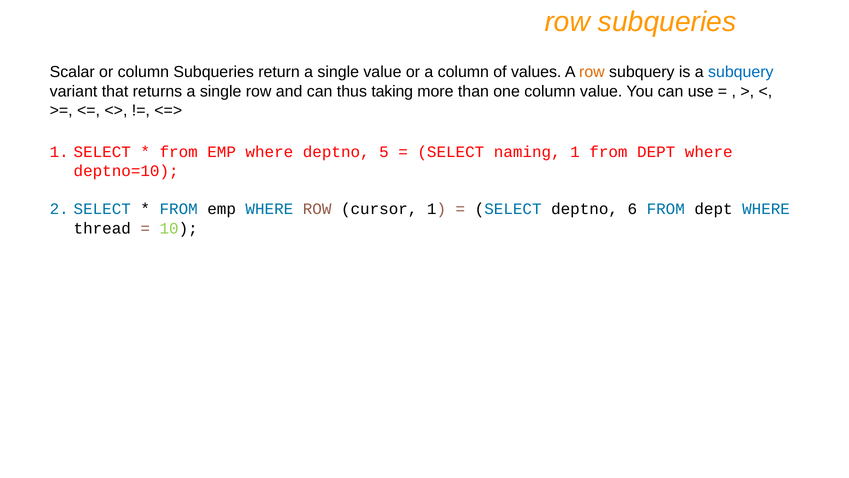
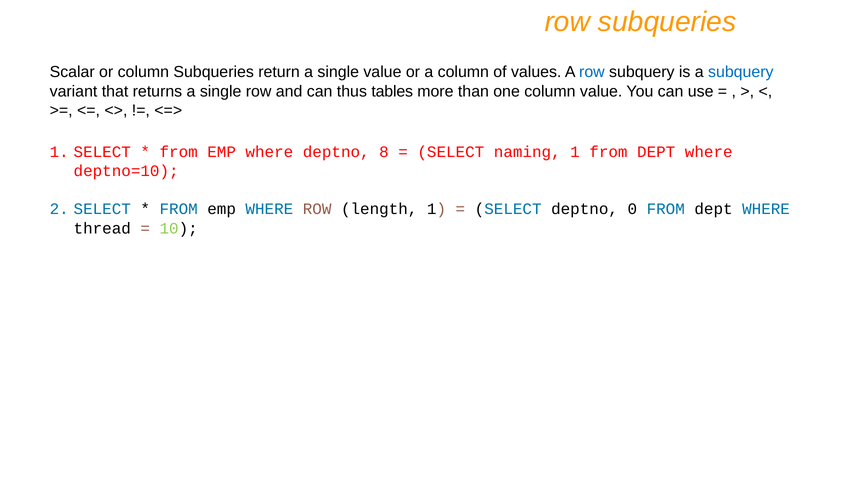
row colour: orange -> blue (592, 72)
taking: taking -> tables (392, 91)
5: 5 -> 8 (384, 152)
cursor: cursor -> length (379, 209)
6: 6 -> 0 (632, 209)
